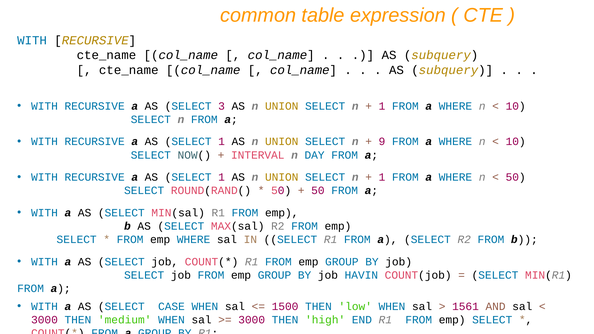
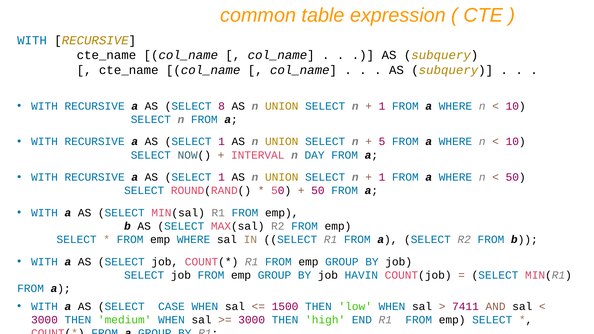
3: 3 -> 8 (222, 106)
9: 9 -> 5 (382, 142)
1561: 1561 -> 7411 (465, 307)
